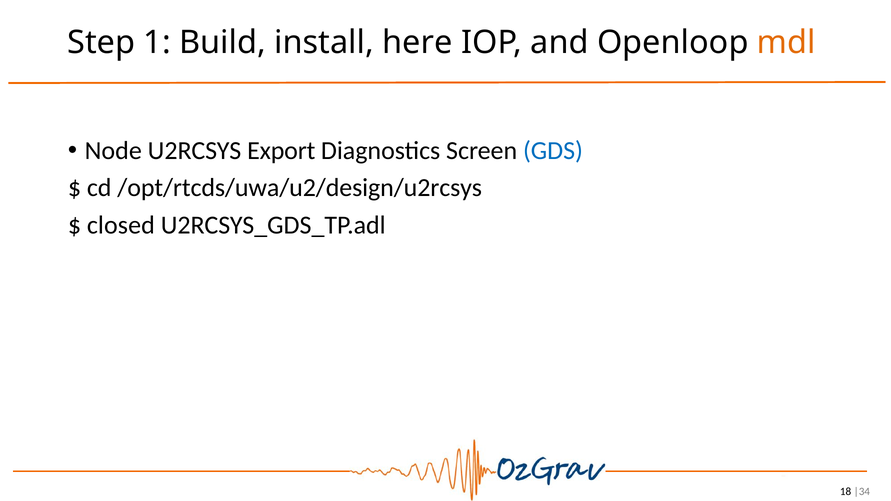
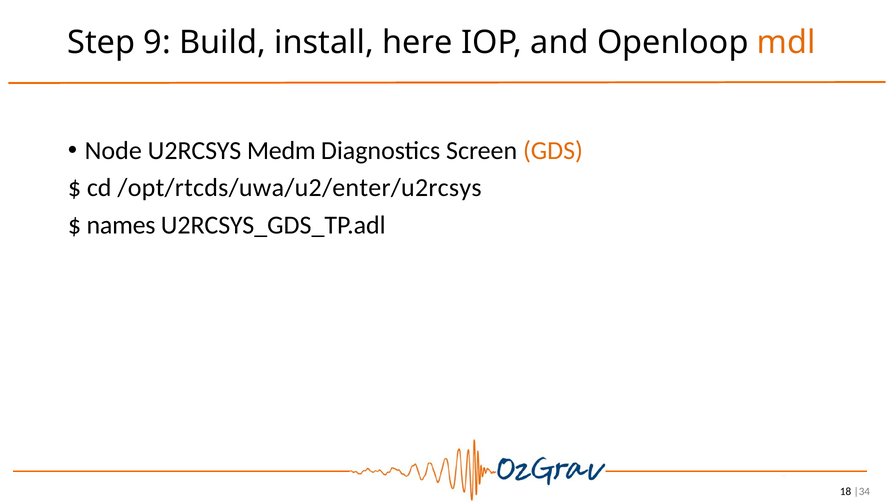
1: 1 -> 9 (157, 43)
Export: Export -> Medm (281, 151)
GDS colour: blue -> orange (553, 151)
/opt/rtcds/uwa/u2/design/u2rcsys: /opt/rtcds/uwa/u2/design/u2rcsys -> /opt/rtcds/uwa/u2/enter/u2rcsys (300, 188)
closed: closed -> names (121, 225)
